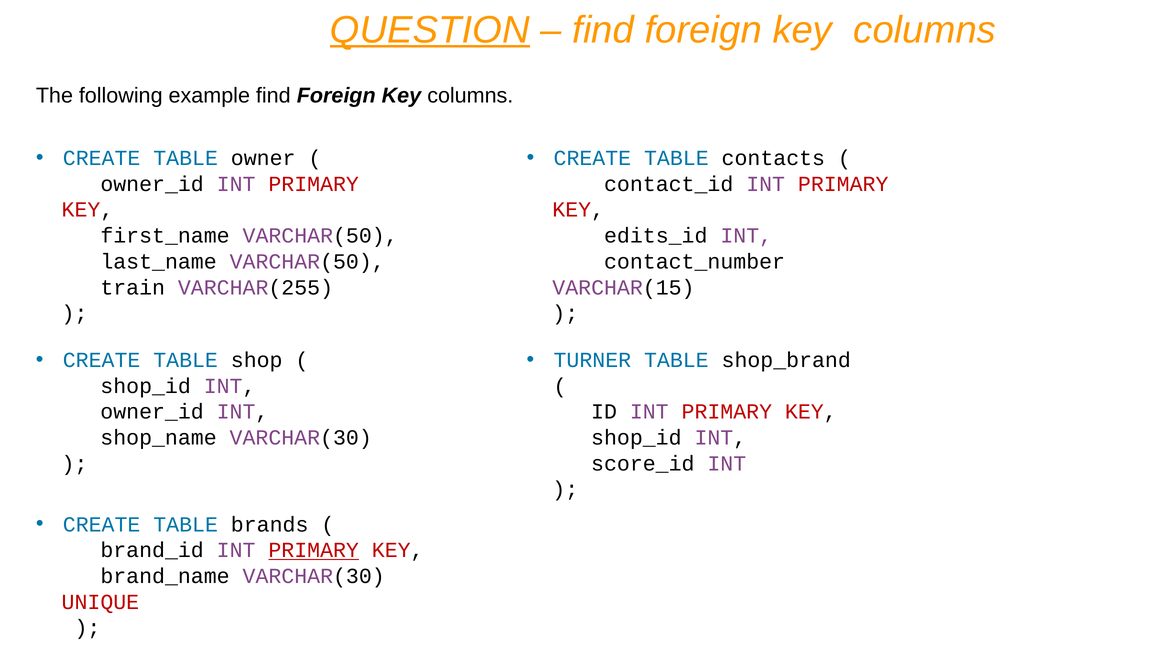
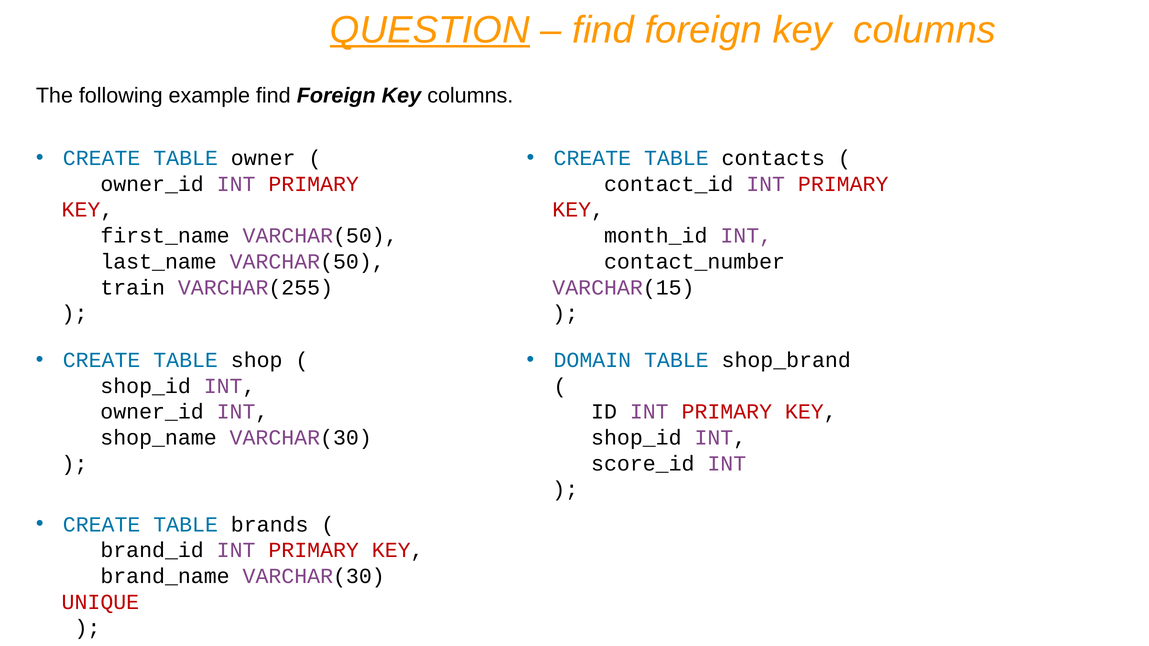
edits_id: edits_id -> month_id (656, 236)
TURNER: TURNER -> DOMAIN (592, 360)
PRIMARY underline: present -> none (314, 551)
